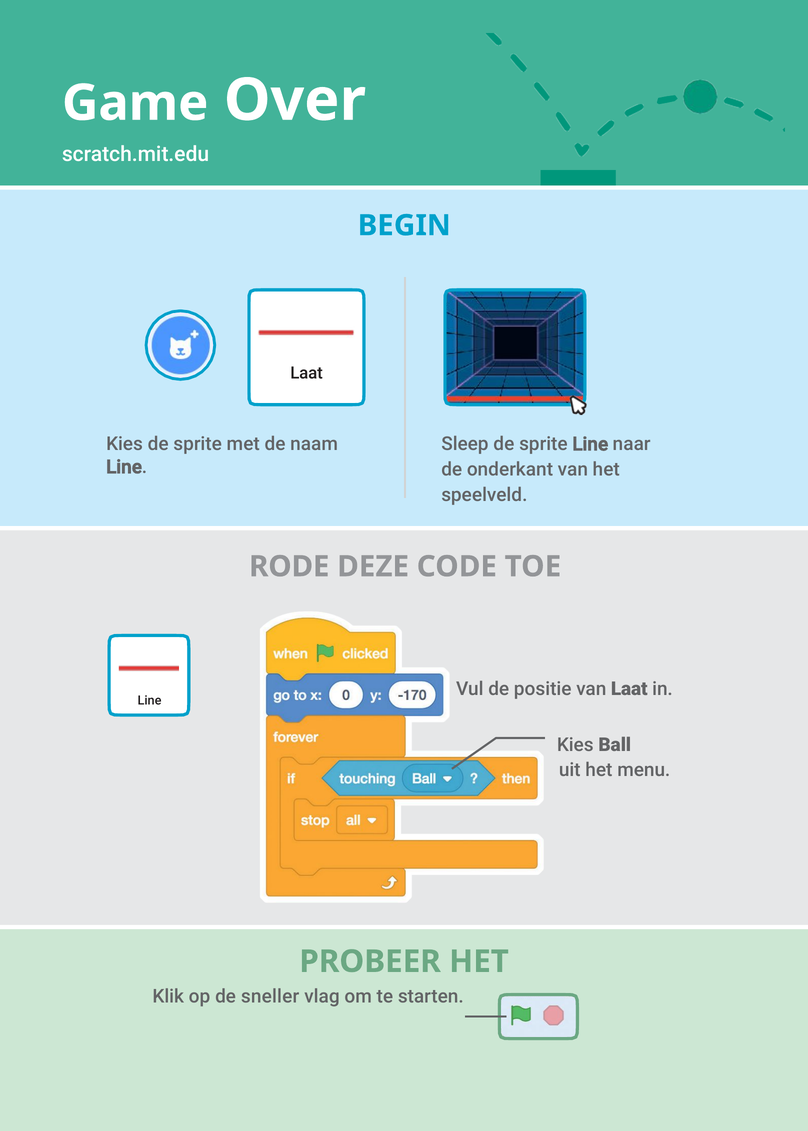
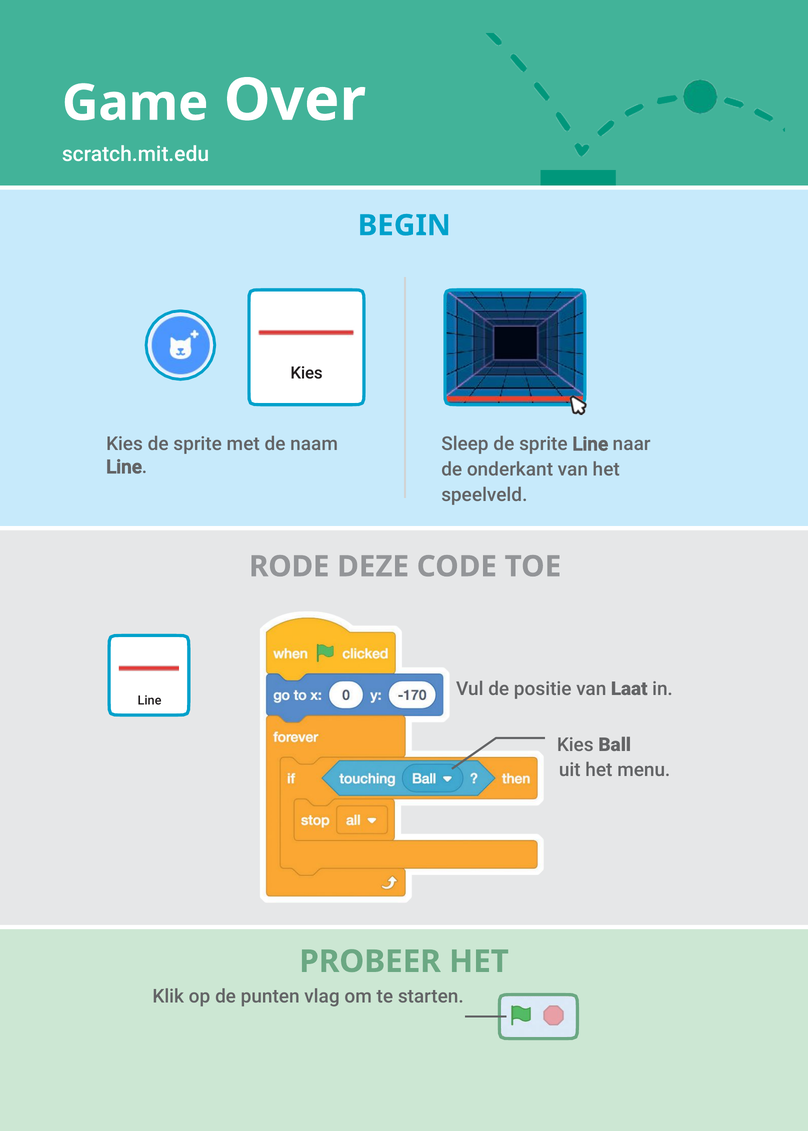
Laat: Laat -> Kies (307, 373)
sneller: sneller -> punten (270, 997)
